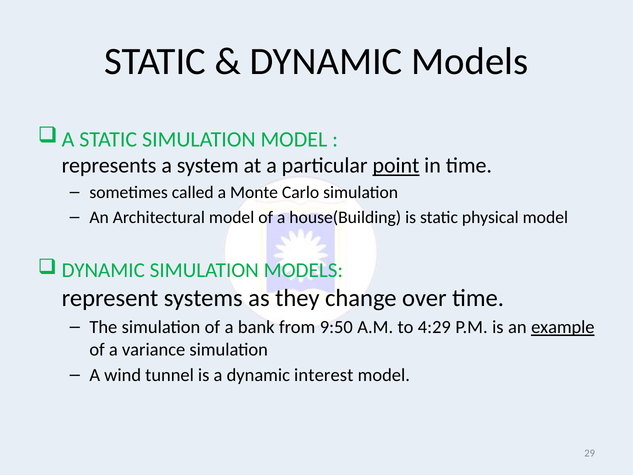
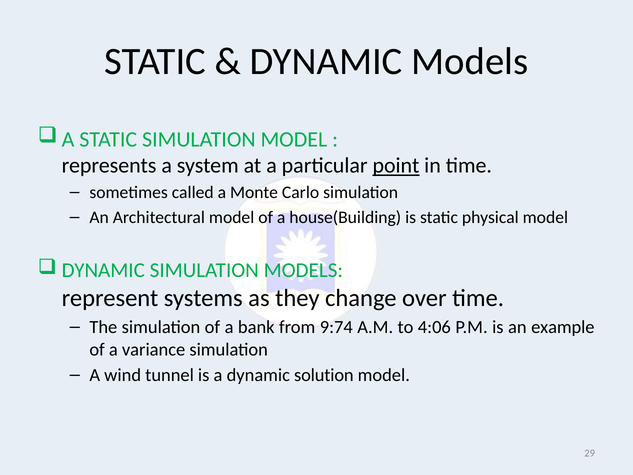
9:50: 9:50 -> 9:74 (336, 327)
4:29: 4:29 -> 4:06 (434, 327)
example underline: present -> none (563, 327)
interest: interest -> solution (324, 375)
